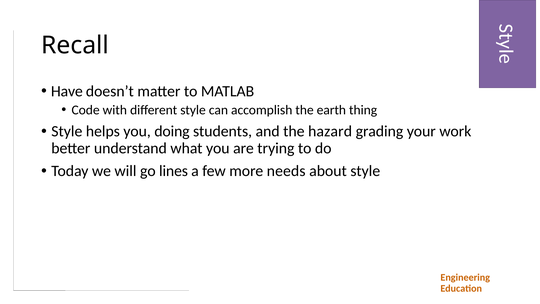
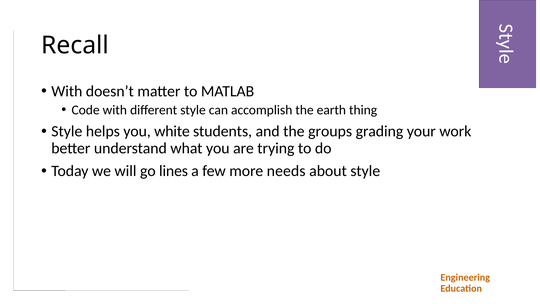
Have: Have -> With (67, 91)
doing: doing -> white (172, 131)
hazard: hazard -> groups (330, 131)
